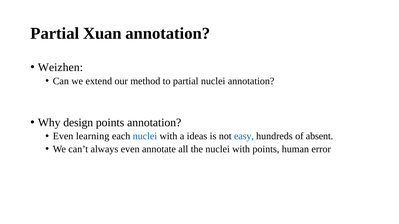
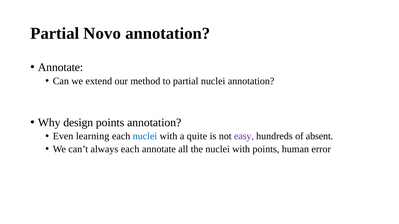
Xuan: Xuan -> Novo (102, 34)
Weizhen: Weizhen -> Annotate (60, 67)
ideas: ideas -> quite (197, 136)
easy colour: blue -> purple (244, 136)
always even: even -> each (130, 149)
